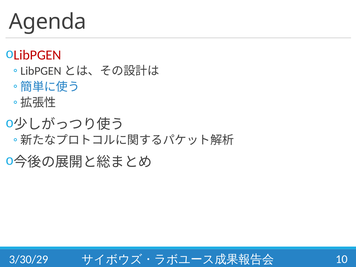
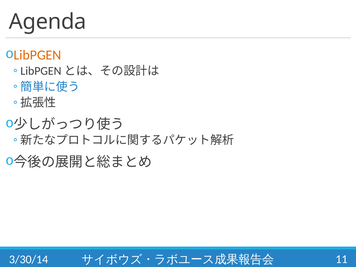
LibPGEN colour: red -> orange (38, 55)
3/30/29: 3/30/29 -> 3/30/14 (29, 259)
10: 10 -> 11 (342, 259)
